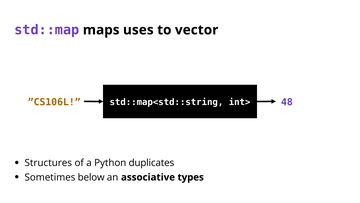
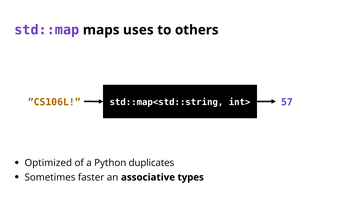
vector: vector -> others (197, 30)
48: 48 -> 57 (287, 102)
Structures: Structures -> Optimized (48, 163)
below: below -> faster (91, 177)
